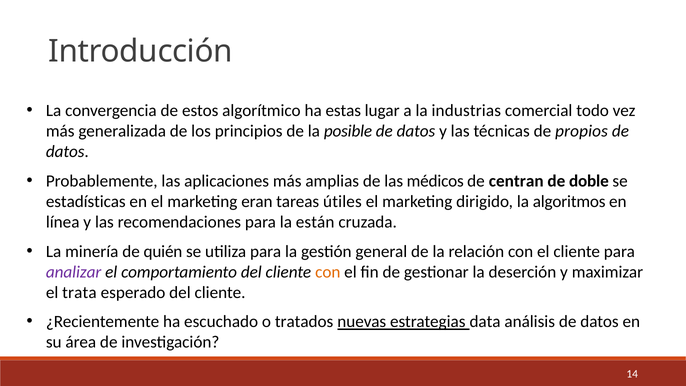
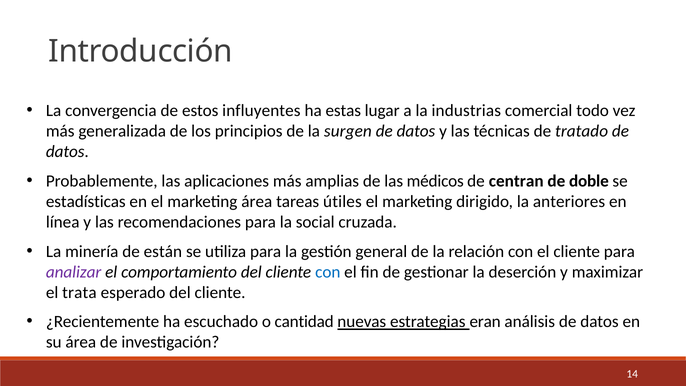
algorítmico: algorítmico -> influyentes (261, 111)
posible: posible -> surgen (348, 131)
propios: propios -> tratado (582, 131)
marketing eran: eran -> área (257, 202)
algoritmos: algoritmos -> anteriores (569, 202)
están: están -> social (315, 222)
quién: quién -> están (163, 251)
con colour: orange -> blue (328, 272)
tratados: tratados -> cantidad (304, 322)
data: data -> eran (485, 322)
